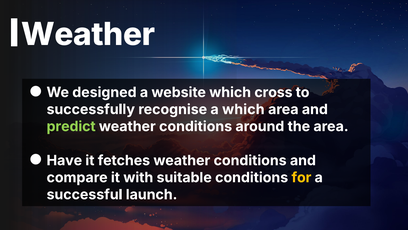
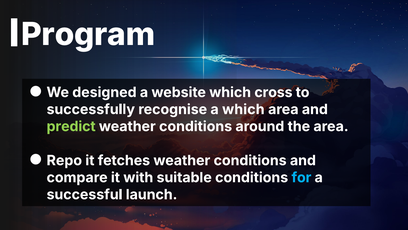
Weather: Weather -> Program (88, 35)
Have: Have -> Repo (64, 160)
for colour: yellow -> light blue (301, 177)
